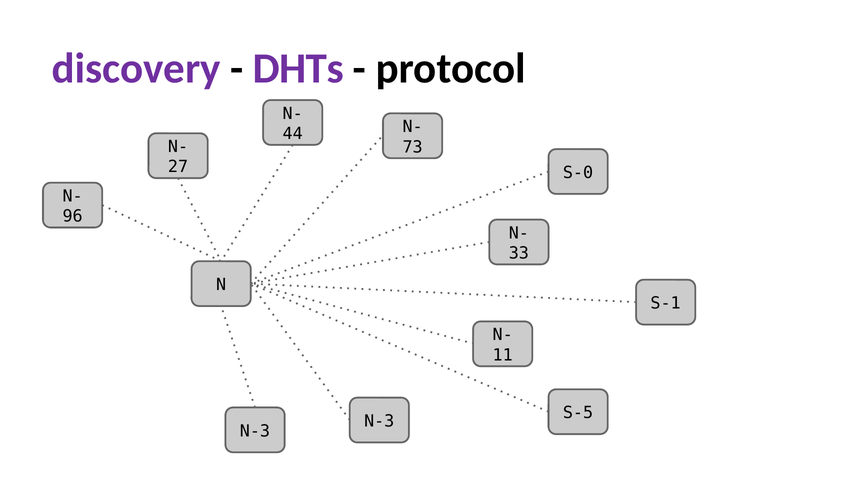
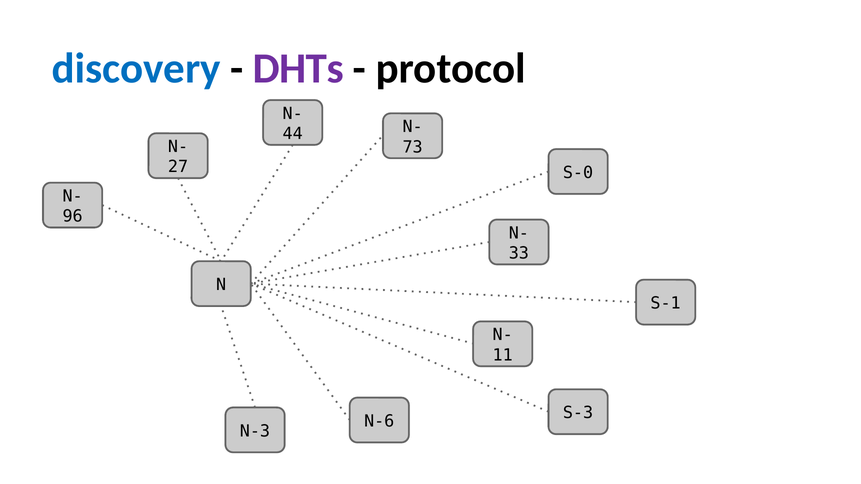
discovery colour: purple -> blue (136, 69)
S-5: S-5 -> S-3 (578, 413)
N-3: N-3 -> N-6 (379, 421)
